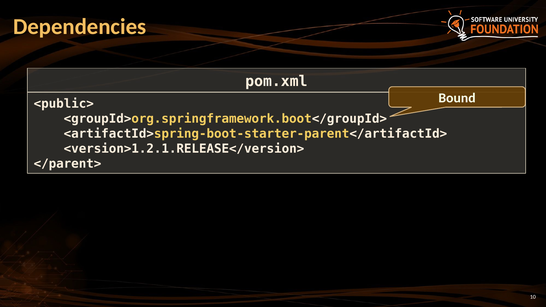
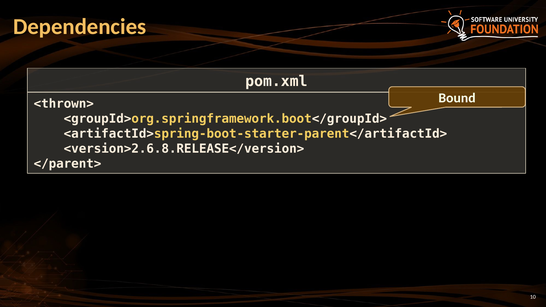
<public>: <public> -> <thrown> (64, 104)
<version>1.2.1.RELEASE</version>: <version>1.2.1.RELEASE</version> -> <version>2.6.8.RELEASE</version> (184, 149)
